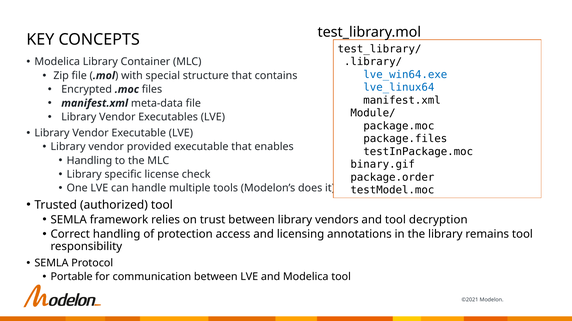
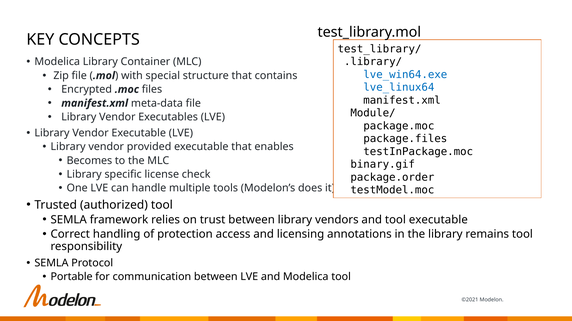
Handling: Handling -> Becomes (89, 161)
tool decryption: decryption -> executable (438, 220)
